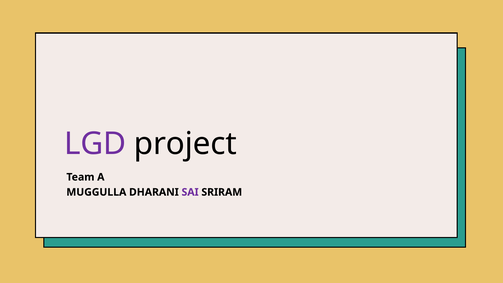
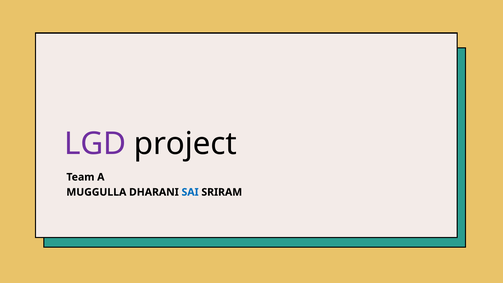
SAI colour: purple -> blue (190, 192)
